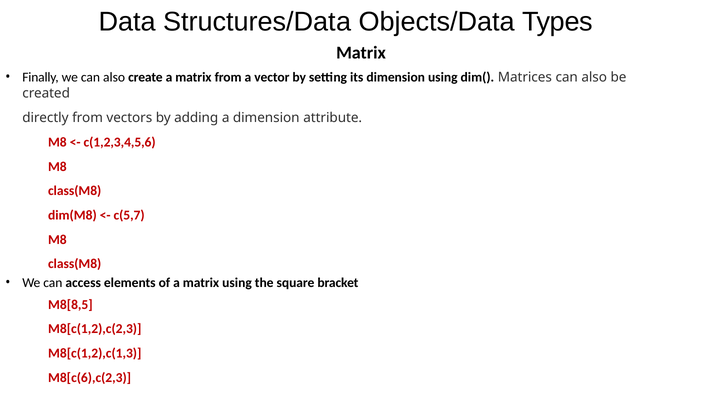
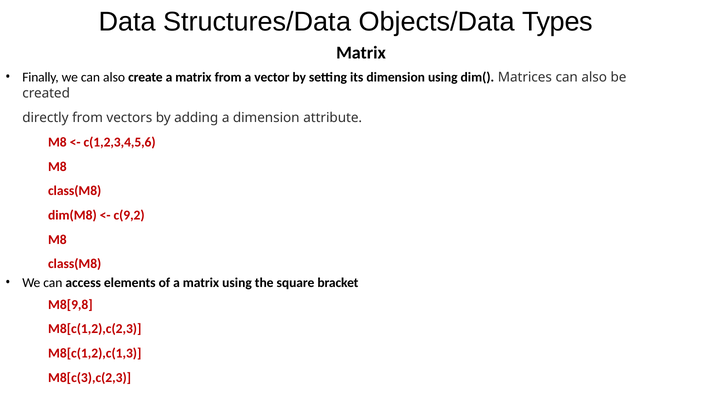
c(5,7: c(5,7 -> c(9,2 (129, 215)
M8[8,5: M8[8,5 -> M8[9,8 (70, 305)
M8[c(6),c(2,3: M8[c(6),c(2,3 -> M8[c(3),c(2,3 (90, 378)
